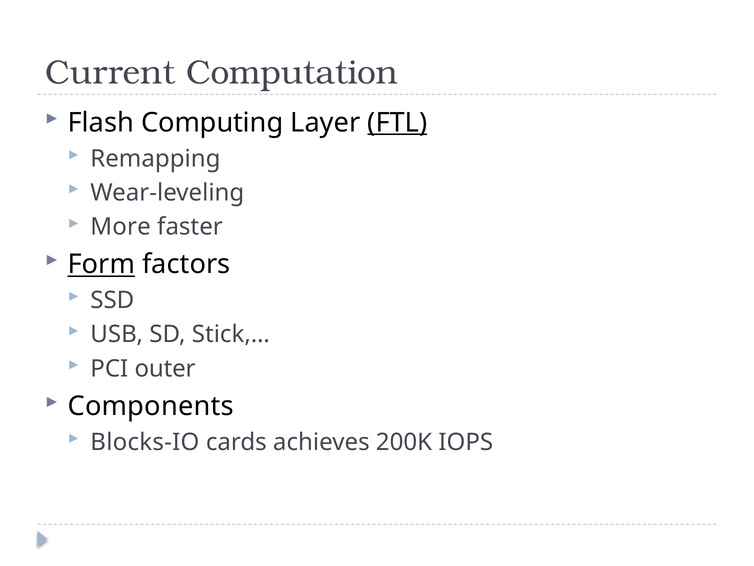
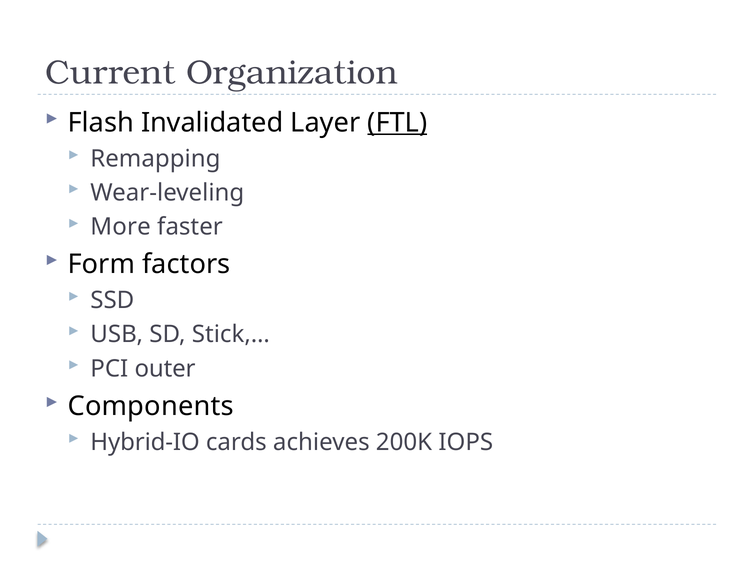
Computation: Computation -> Organization (292, 73)
Computing: Computing -> Invalidated (212, 123)
Form underline: present -> none (101, 264)
Blocks-IO: Blocks-IO -> Hybrid-IO (145, 442)
